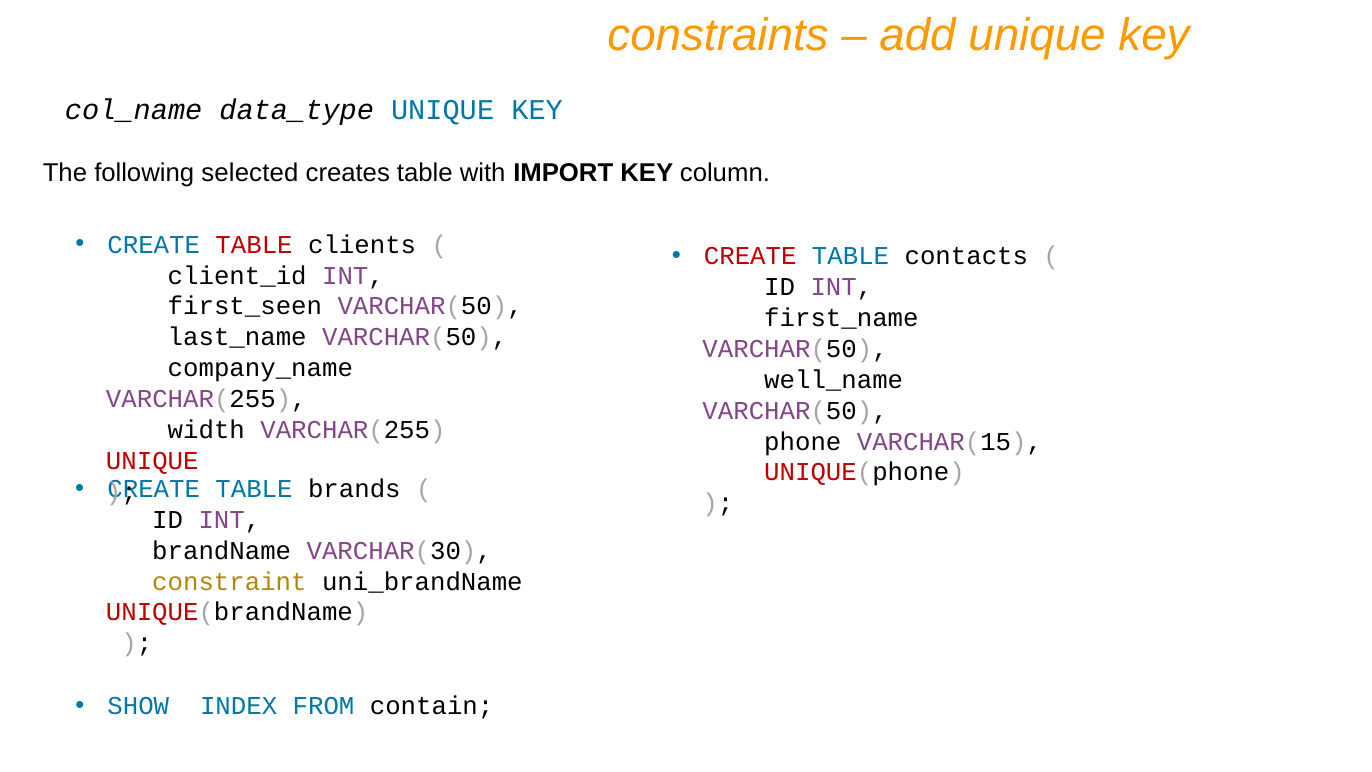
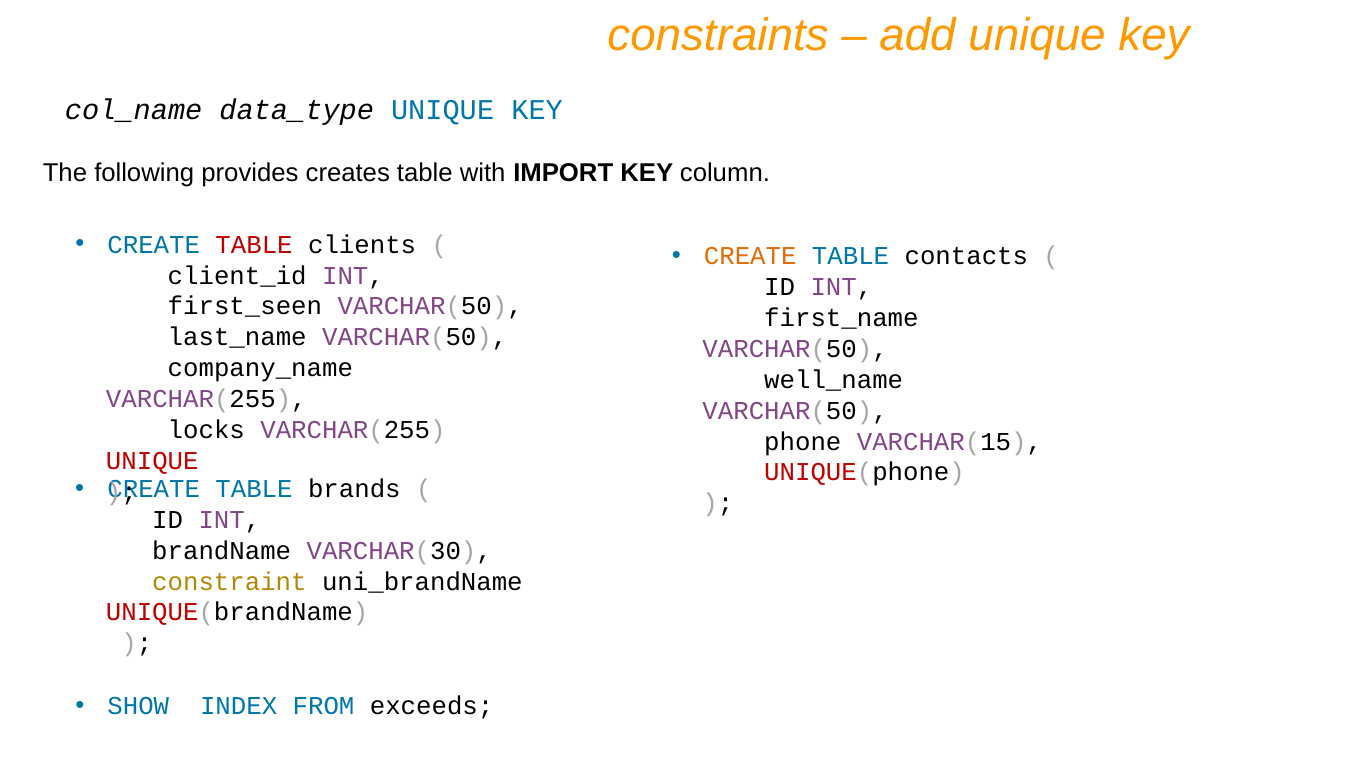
selected: selected -> provides (250, 173)
CREATE colour: red -> orange (750, 256)
width: width -> locks (206, 430)
contain: contain -> exceeds (432, 706)
